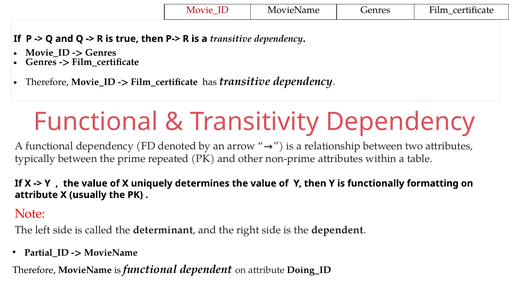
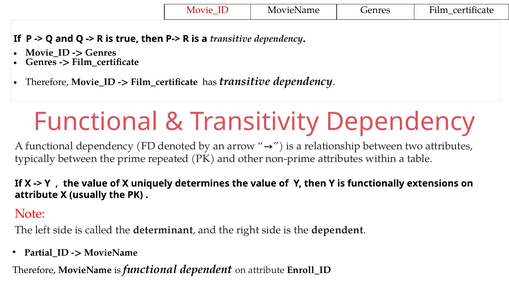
formatting: formatting -> extensions (433, 184)
Doing_ID: Doing_ID -> Enroll_ID (309, 270)
